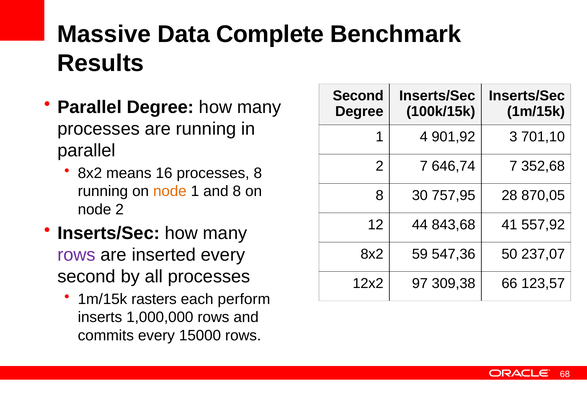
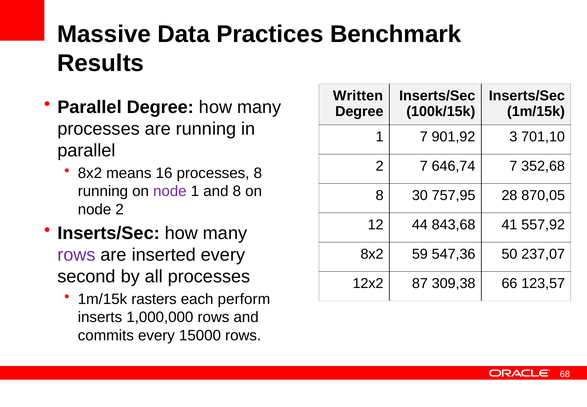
Complete: Complete -> Practices (270, 34)
Second: Second -> Written (358, 96)
1 4: 4 -> 7 (424, 136)
node colour: orange -> purple (170, 191)
97: 97 -> 87 (420, 283)
